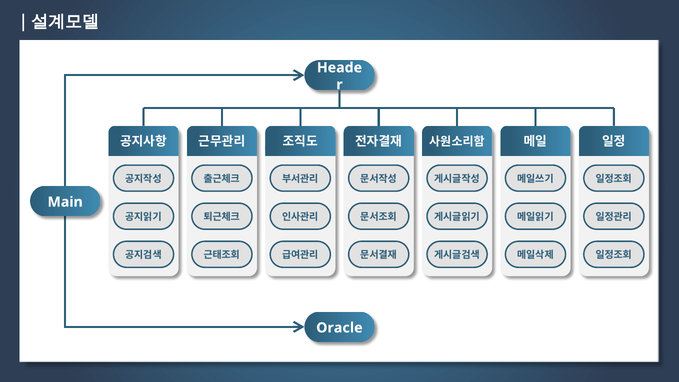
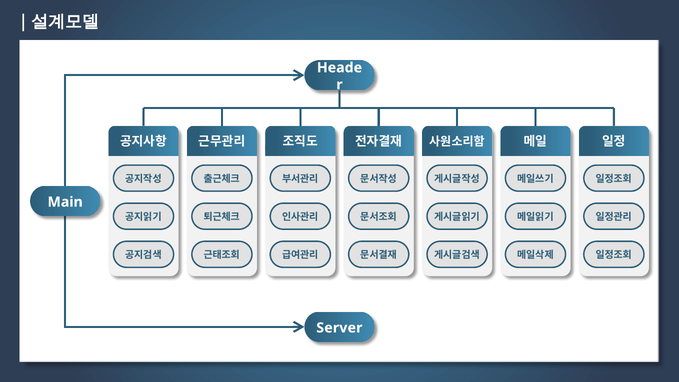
Oracle: Oracle -> Server (339, 328)
